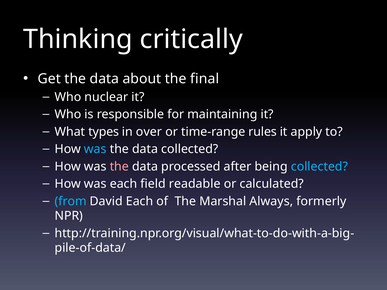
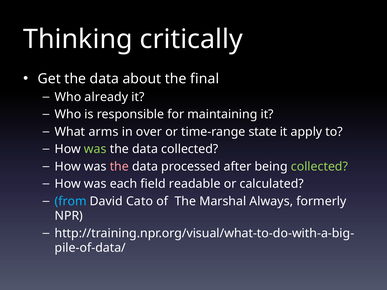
nuclear: nuclear -> already (106, 97)
types: types -> arms (104, 132)
rules: rules -> state (263, 132)
was colour: light blue -> light green (95, 149)
collected colour: light blue -> light green (319, 167)
David Each: Each -> Cato (140, 201)
